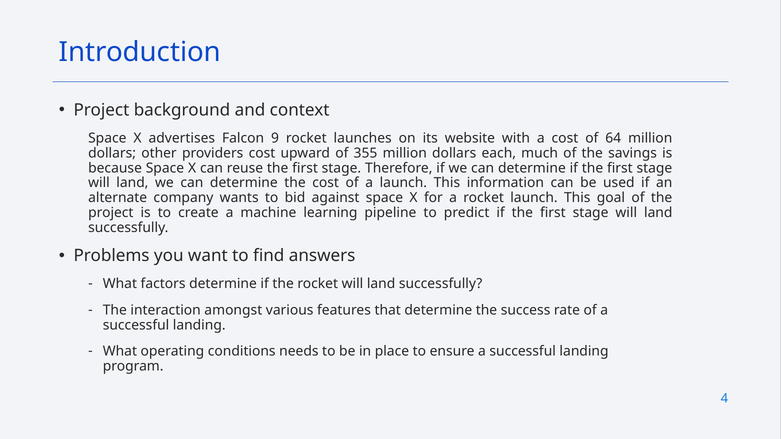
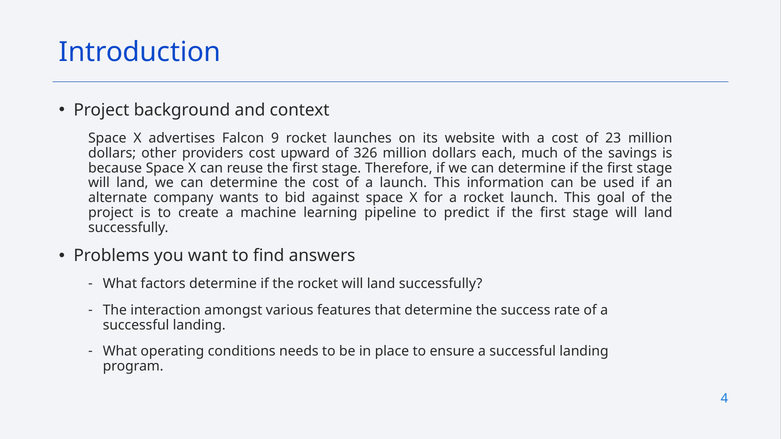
64: 64 -> 23 (613, 138)
355: 355 -> 326 (365, 153)
